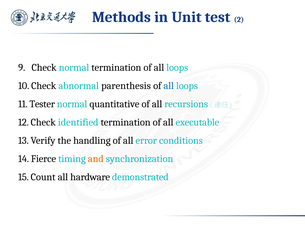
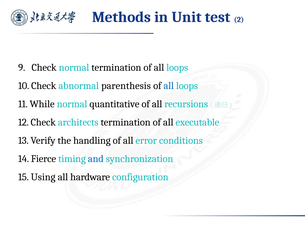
Tester: Tester -> While (42, 104)
identified: identified -> architects (78, 123)
and colour: orange -> blue (96, 159)
Count: Count -> Using (43, 178)
demonstrated: demonstrated -> configuration (140, 178)
